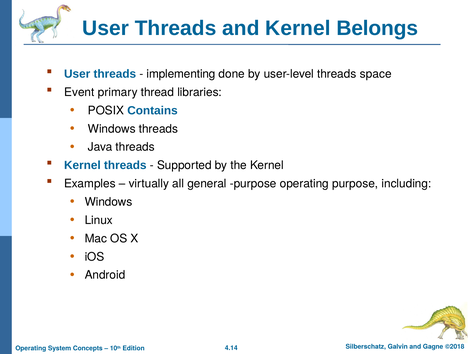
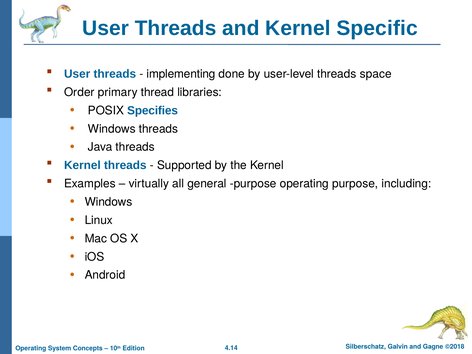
Belongs: Belongs -> Specific (377, 28)
Event: Event -> Order (79, 92)
Contains: Contains -> Specifies (153, 111)
